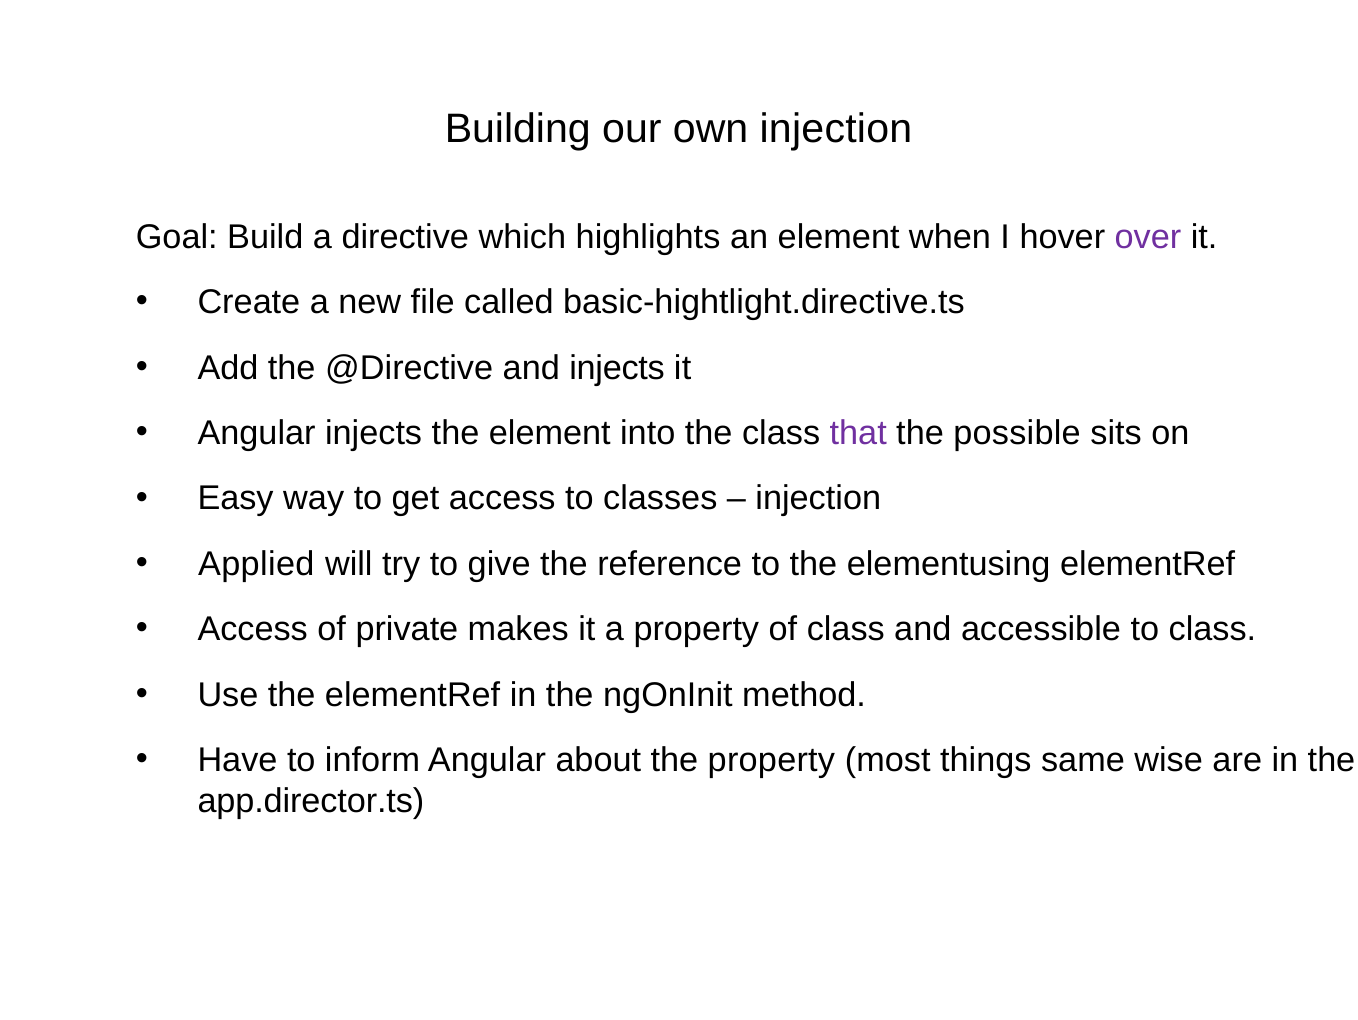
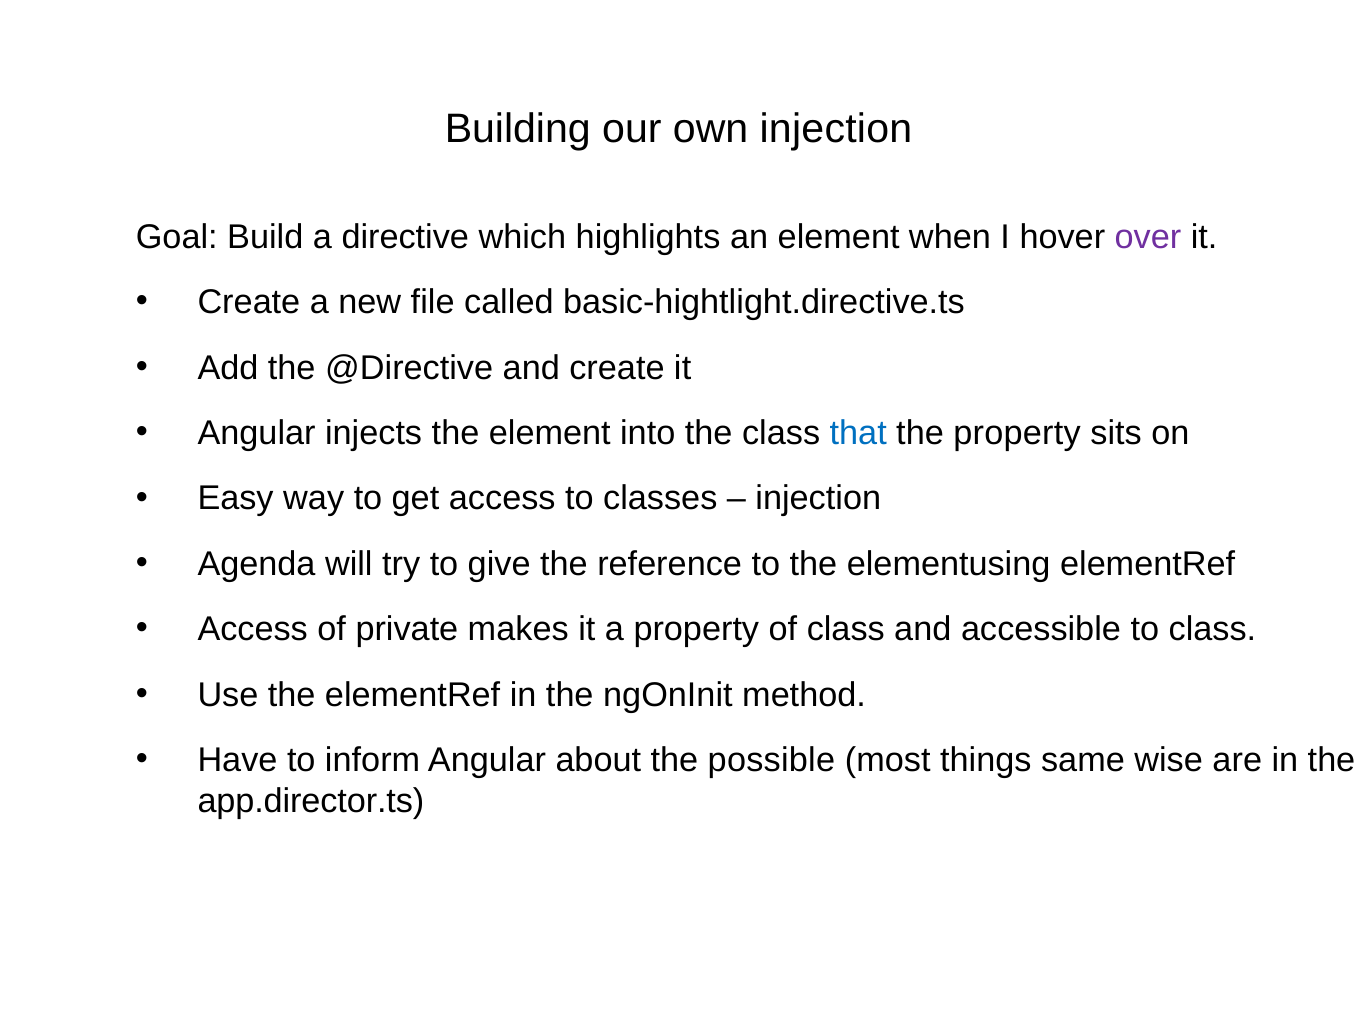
and injects: injects -> create (617, 368)
that colour: purple -> blue (858, 433)
the possible: possible -> property (1017, 433)
Applied: Applied -> Agenda (256, 564)
the property: property -> possible (771, 759)
